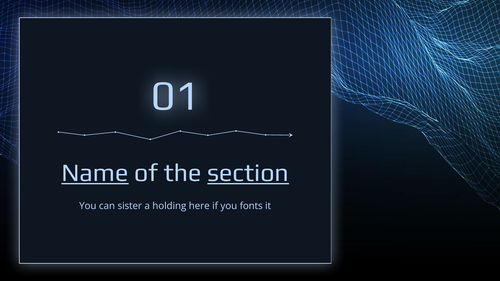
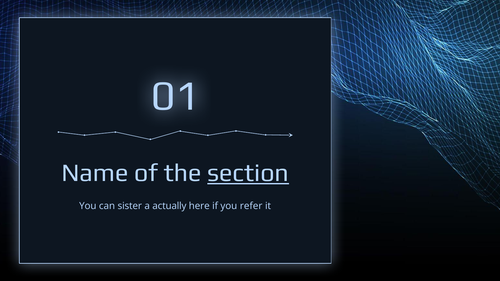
Name underline: present -> none (95, 173)
holding: holding -> actually (169, 206)
fonts: fonts -> refer (251, 206)
